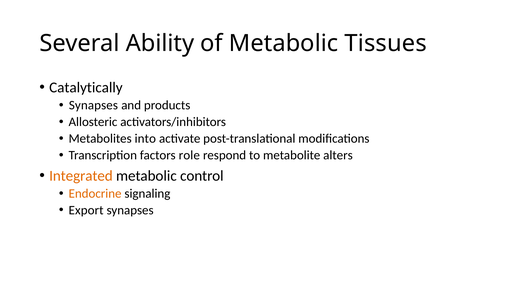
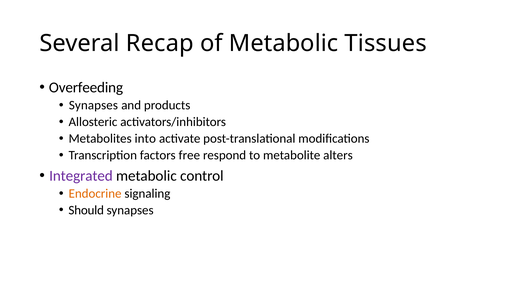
Ability: Ability -> Recap (160, 44)
Catalytically: Catalytically -> Overfeeding (86, 88)
role: role -> free (189, 155)
Integrated colour: orange -> purple (81, 176)
Export: Export -> Should (86, 211)
